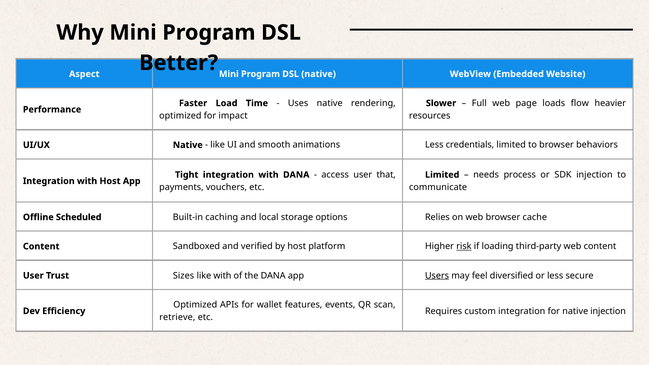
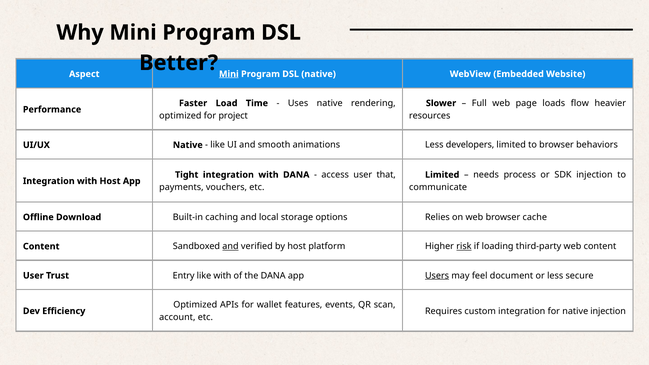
Mini underline: none -> present (229, 74)
impact: impact -> project (233, 116)
credentials: credentials -> developers (470, 145)
Scheduled: Scheduled -> Download (79, 217)
and underline: none -> present (230, 246)
Sizes: Sizes -> Entry (184, 276)
diversified: diversified -> document (512, 276)
retrieve: retrieve -> account (177, 317)
